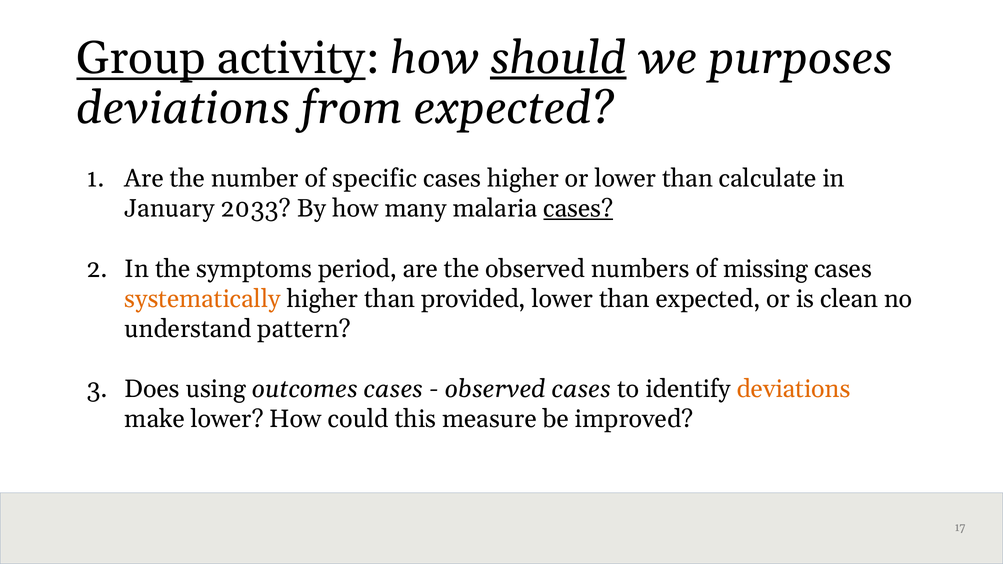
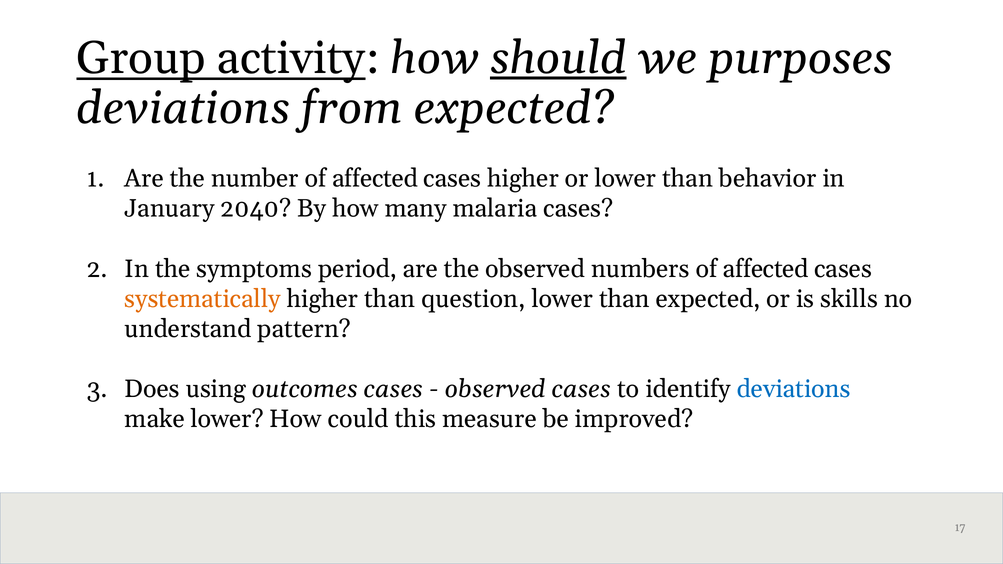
number of specific: specific -> affected (375, 179)
calculate: calculate -> behavior (768, 179)
2033: 2033 -> 2040 (256, 209)
cases underline: present -> none (578, 209)
numbers of missing: missing -> affected (766, 269)
provided: provided -> question (473, 299)
clean: clean -> skills (849, 299)
deviations colour: orange -> blue (794, 389)
